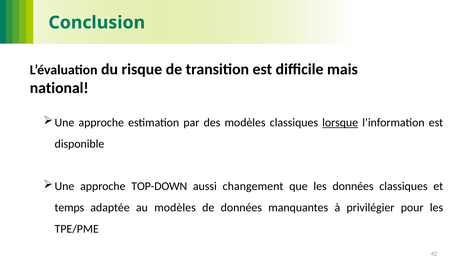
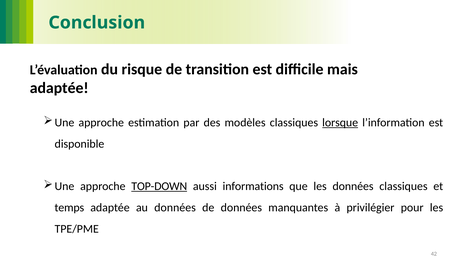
national: national -> adaptée (59, 88)
TOP-DOWN underline: none -> present (159, 186)
changement: changement -> informations (253, 186)
au modèles: modèles -> données (175, 208)
